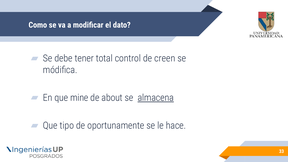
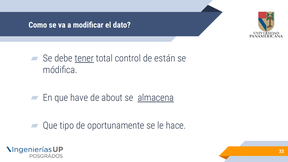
tener underline: none -> present (84, 58)
creen: creen -> están (165, 58)
mine: mine -> have (79, 98)
